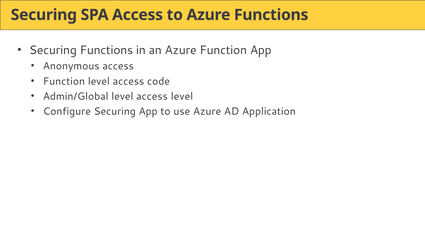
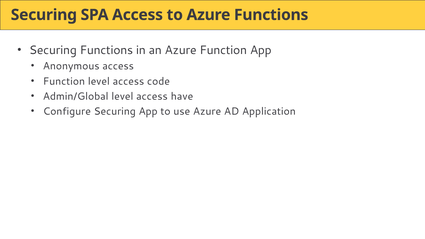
access level: level -> have (182, 96)
